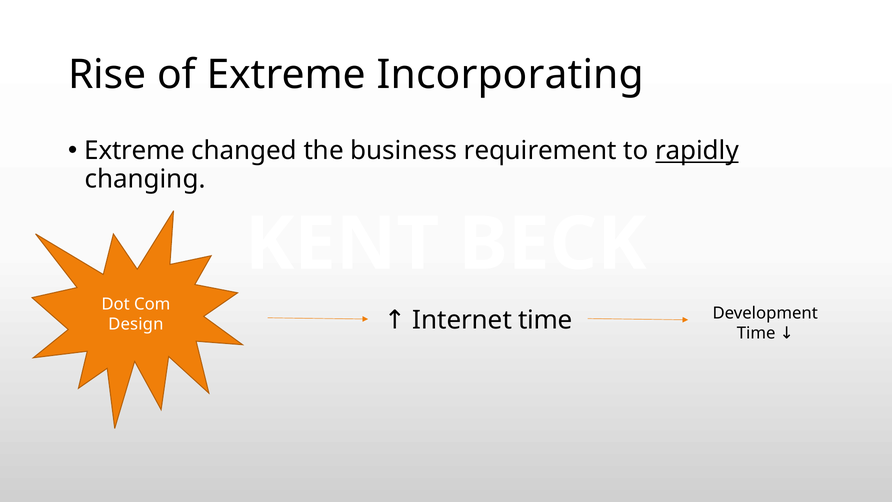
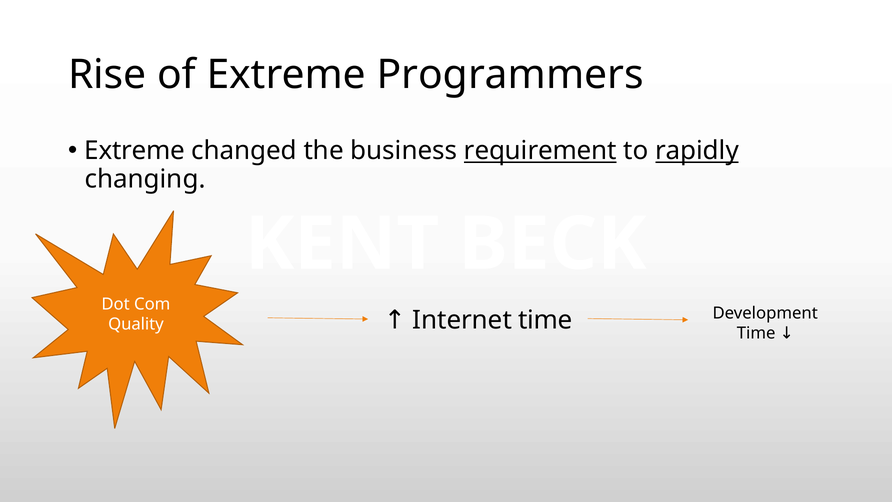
Incorporating: Incorporating -> Programmers (510, 75)
requirement underline: none -> present (540, 151)
Design: Design -> Quality (136, 324)
